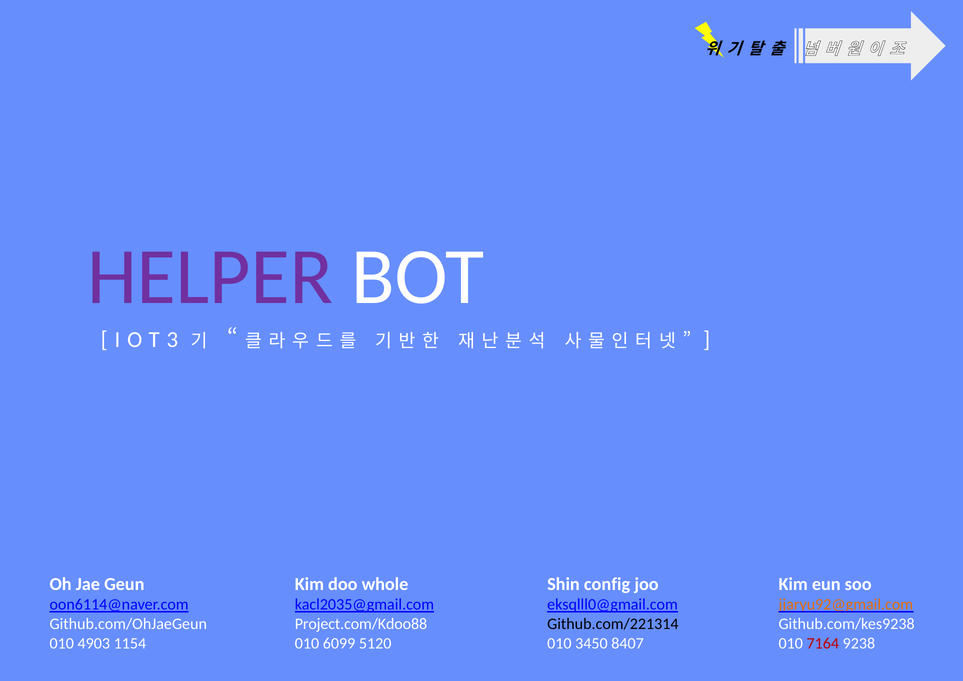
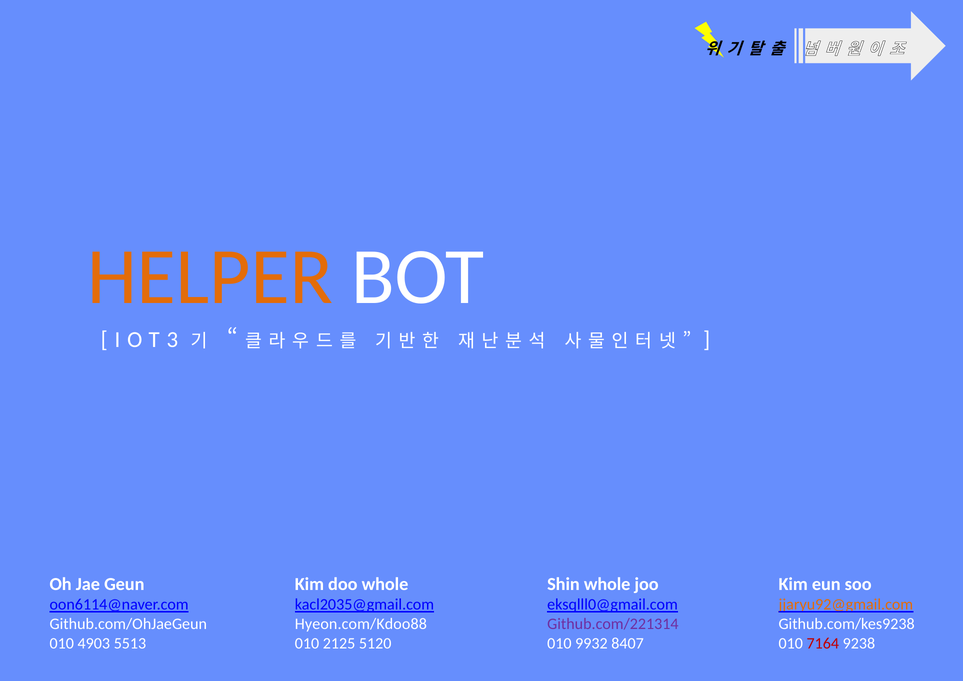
HELPER colour: purple -> orange (210, 277)
Shin config: config -> whole (607, 584)
Project.com/Kdoo88: Project.com/Kdoo88 -> Hyeon.com/Kdoo88 (361, 624)
Github.com/221314 colour: black -> purple (613, 624)
1154: 1154 -> 5513 (130, 643)
6099: 6099 -> 2125 (339, 643)
3450: 3450 -> 9932 (591, 643)
